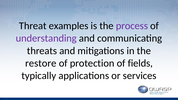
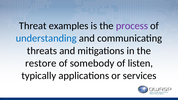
understanding colour: purple -> blue (46, 38)
protection: protection -> somebody (92, 63)
fields: fields -> listen (140, 63)
